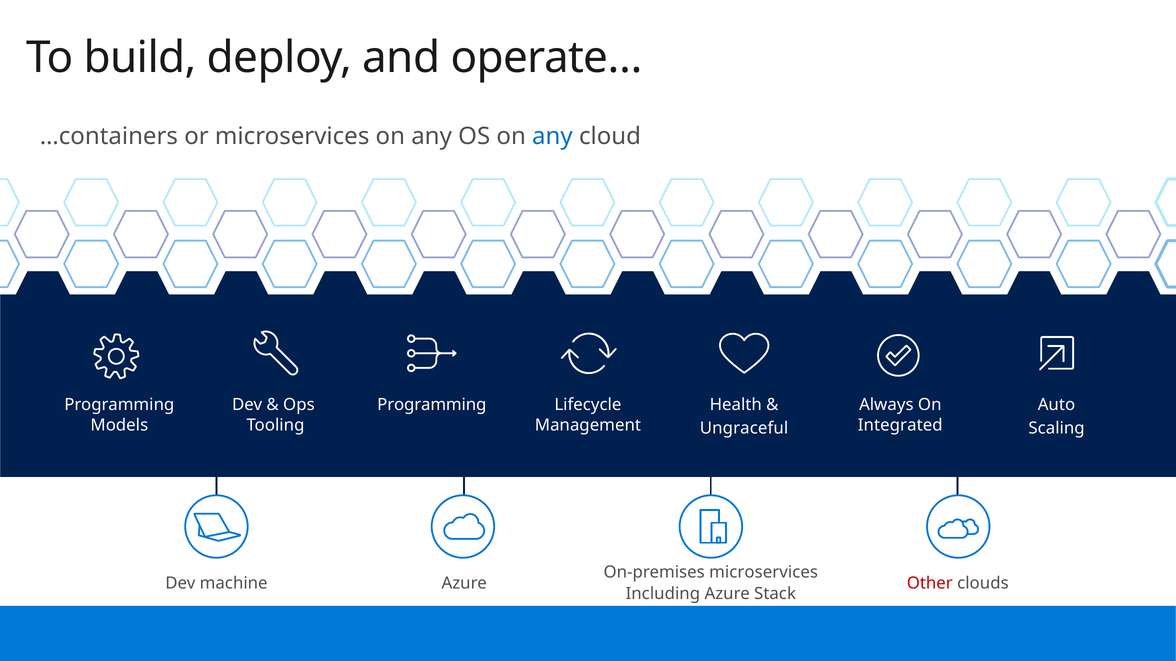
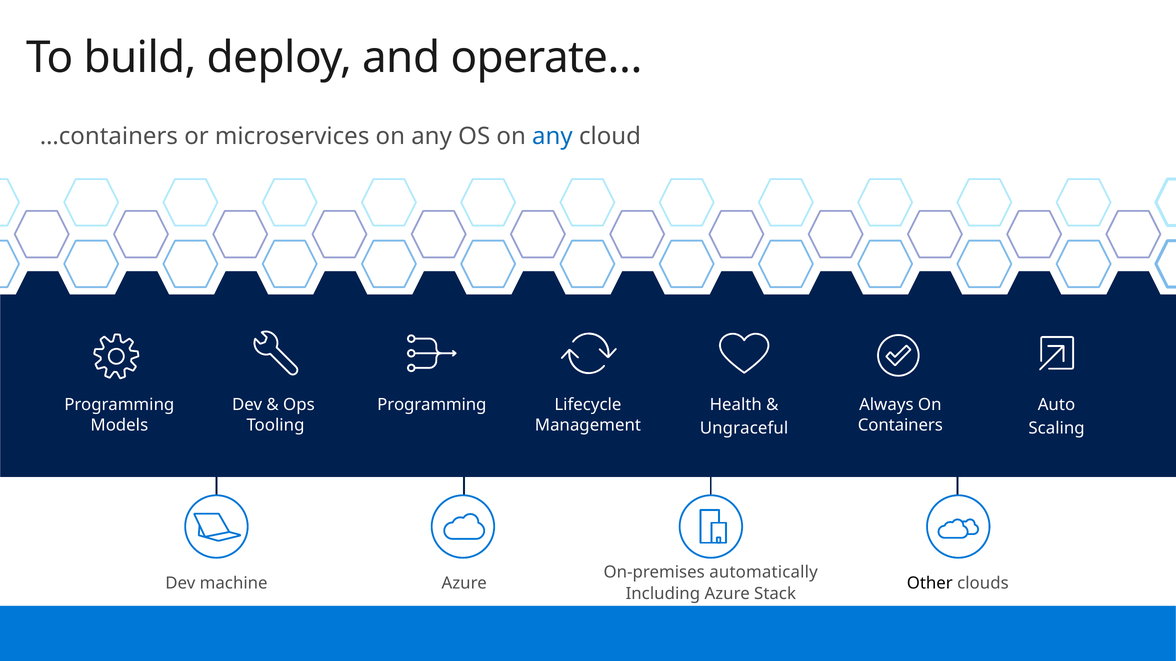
Integrated: Integrated -> Containers (900, 425)
On-premises microservices: microservices -> automatically (764, 572)
Other colour: red -> black (930, 584)
